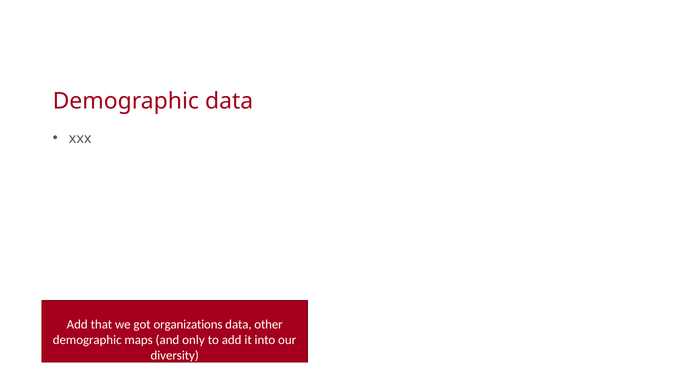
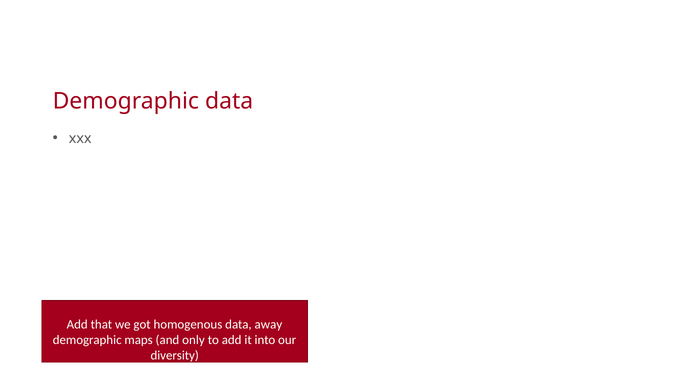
organizations: organizations -> homogenous (188, 324)
other: other -> away (268, 324)
